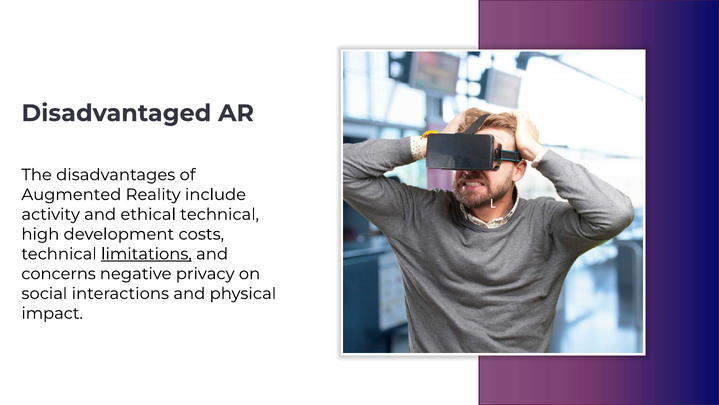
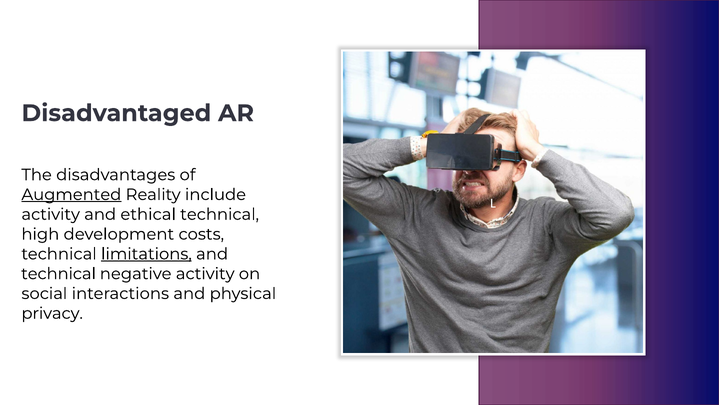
Augmented underline: none -> present (71, 194)
concerns: concerns -> technical (59, 273)
negative privacy: privacy -> activity (205, 273)
impact: impact -> privacy (52, 313)
